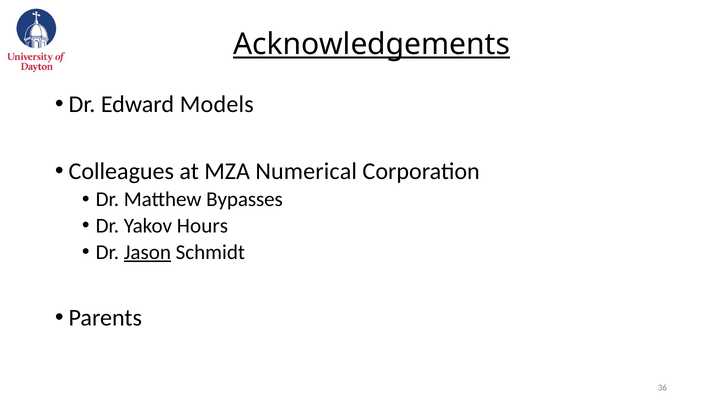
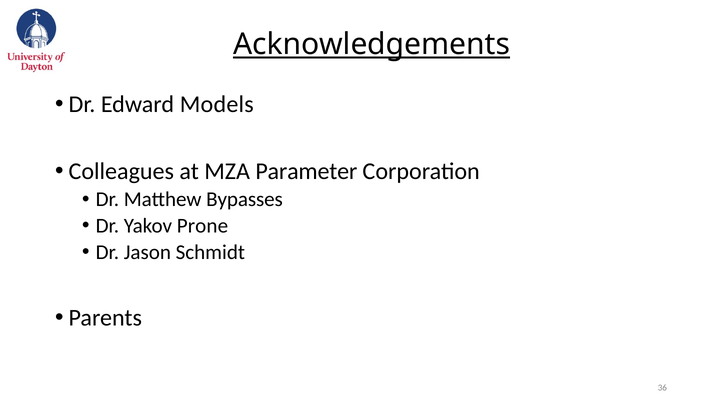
Numerical: Numerical -> Parameter (306, 171)
Hours: Hours -> Prone (202, 226)
Jason underline: present -> none (147, 252)
